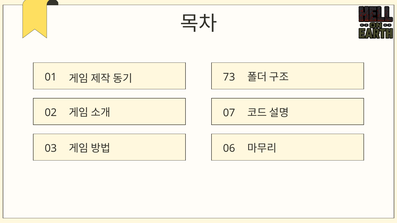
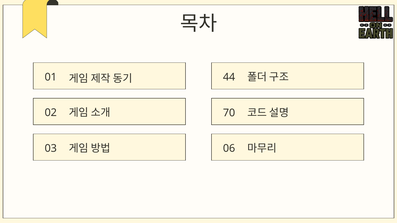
73: 73 -> 44 (229, 77)
07: 07 -> 70 (229, 113)
